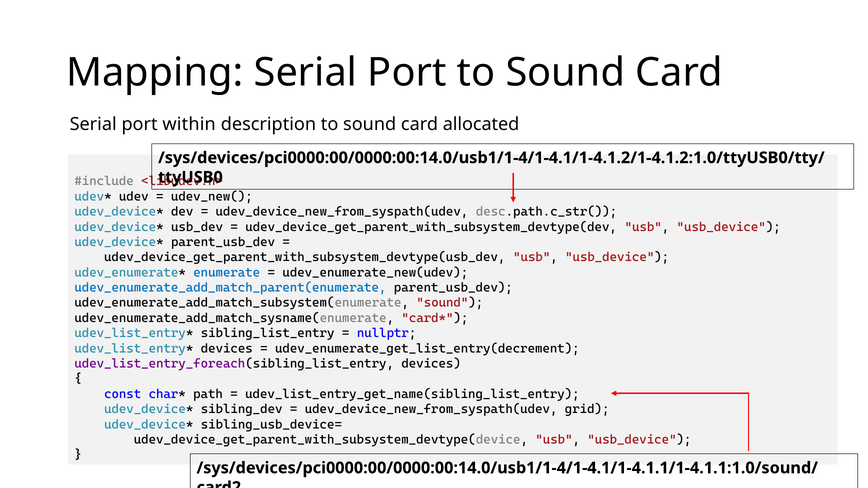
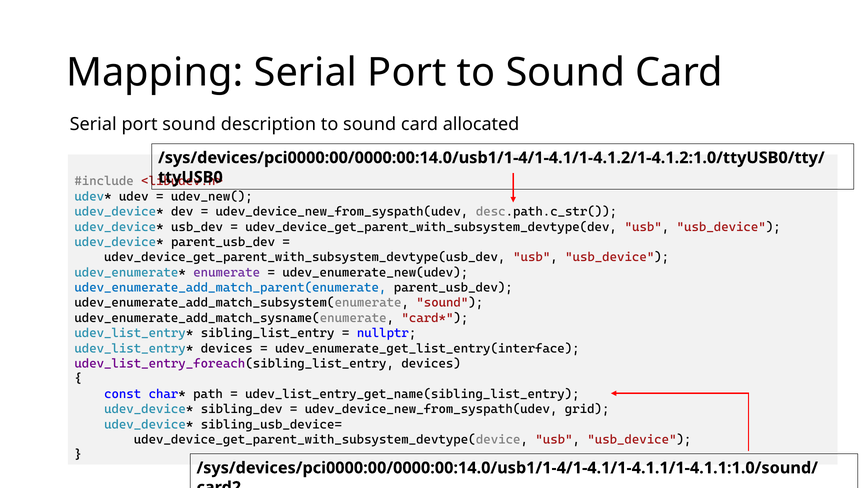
port within: within -> sound (189, 125)
enumerate colour: blue -> purple (227, 273)
udev_enumerate_get_list_entry(decrement: udev_enumerate_get_list_entry(decrement -> udev_enumerate_get_list_entry(interface (427, 349)
